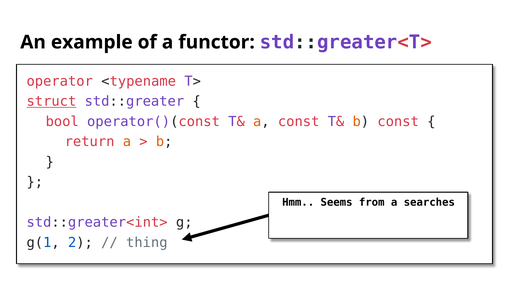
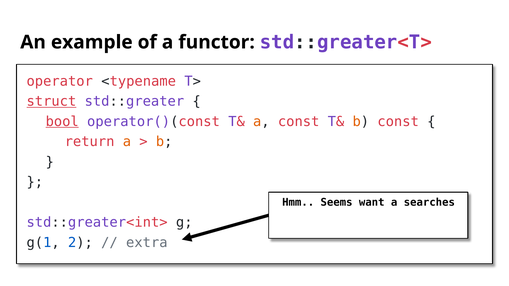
bool underline: none -> present (62, 122)
from: from -> want (372, 202)
thing: thing -> extra (147, 243)
